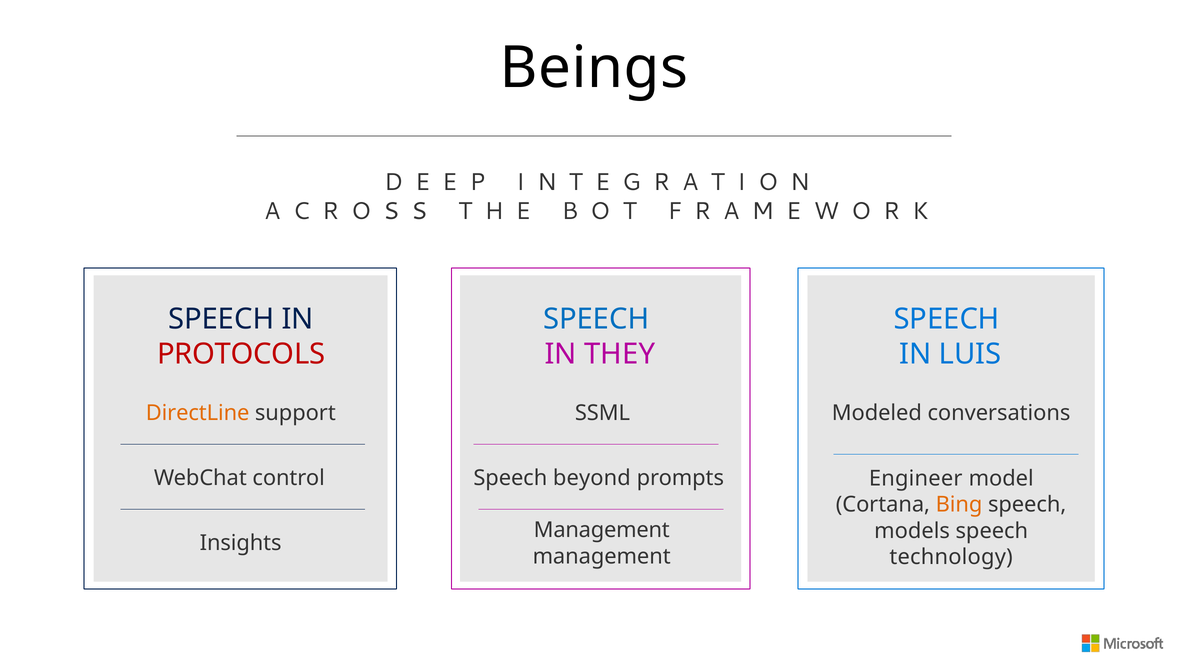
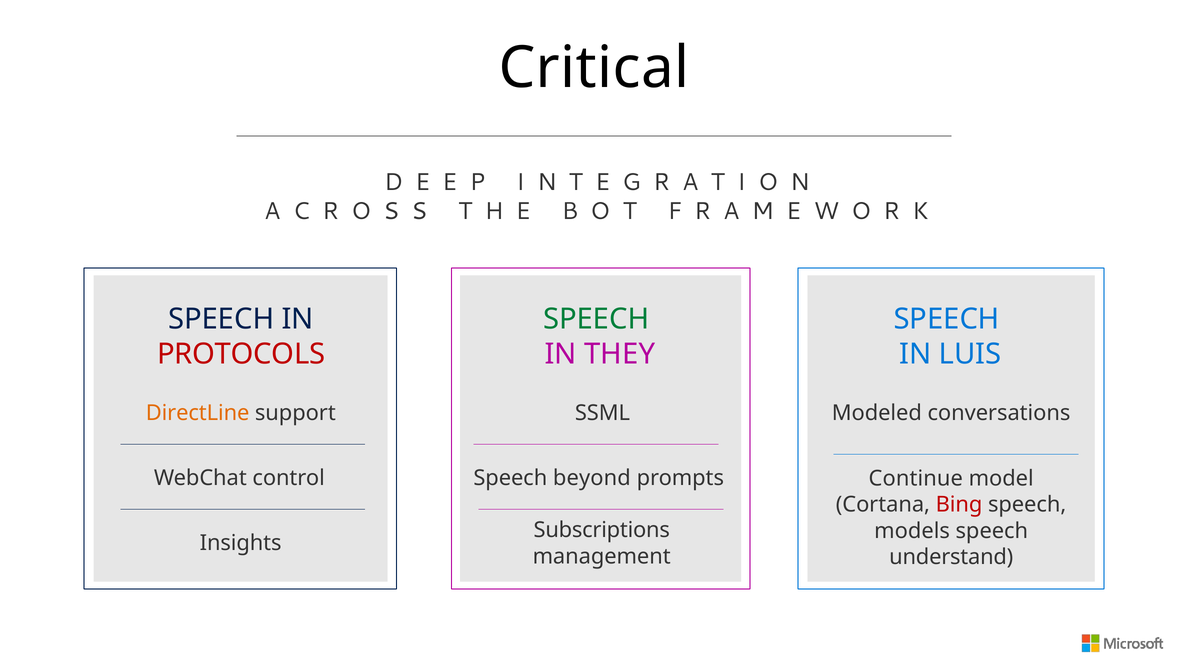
Beings: Beings -> Critical (594, 68)
SPEECH colour: blue -> green (596, 319)
Engineer: Engineer -> Continue (916, 479)
Bing colour: orange -> red (959, 505)
Management: Management -> Subscriptions (602, 530)
technology: technology -> understand (951, 557)
